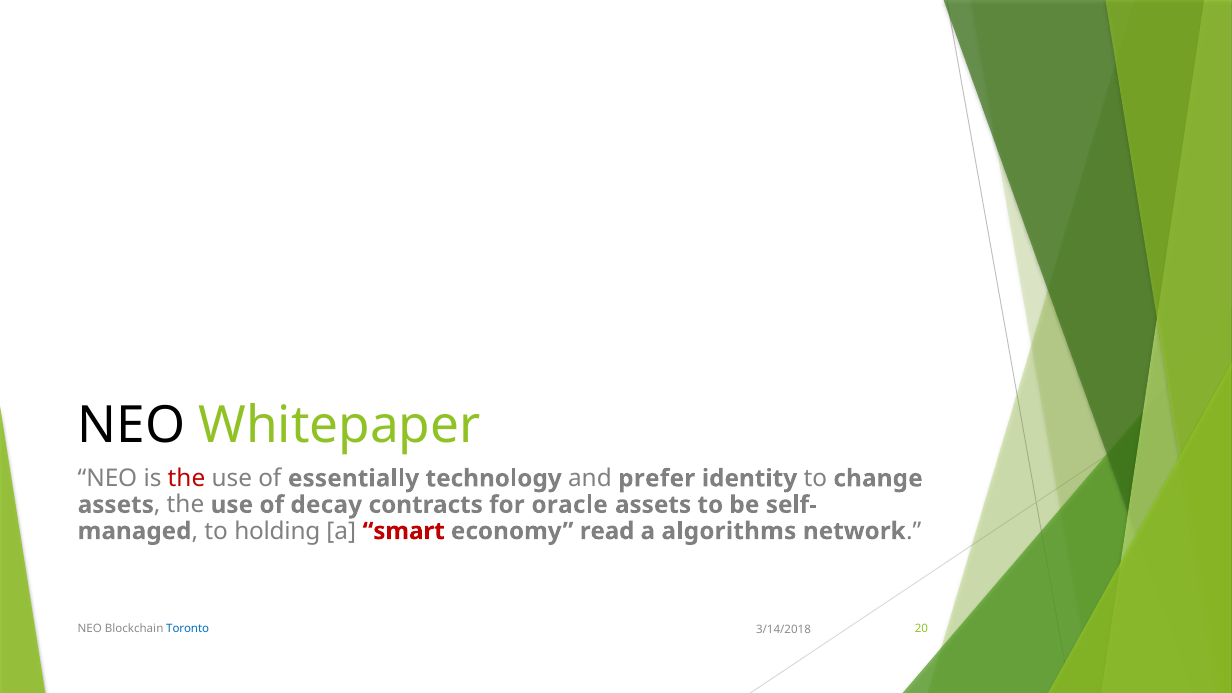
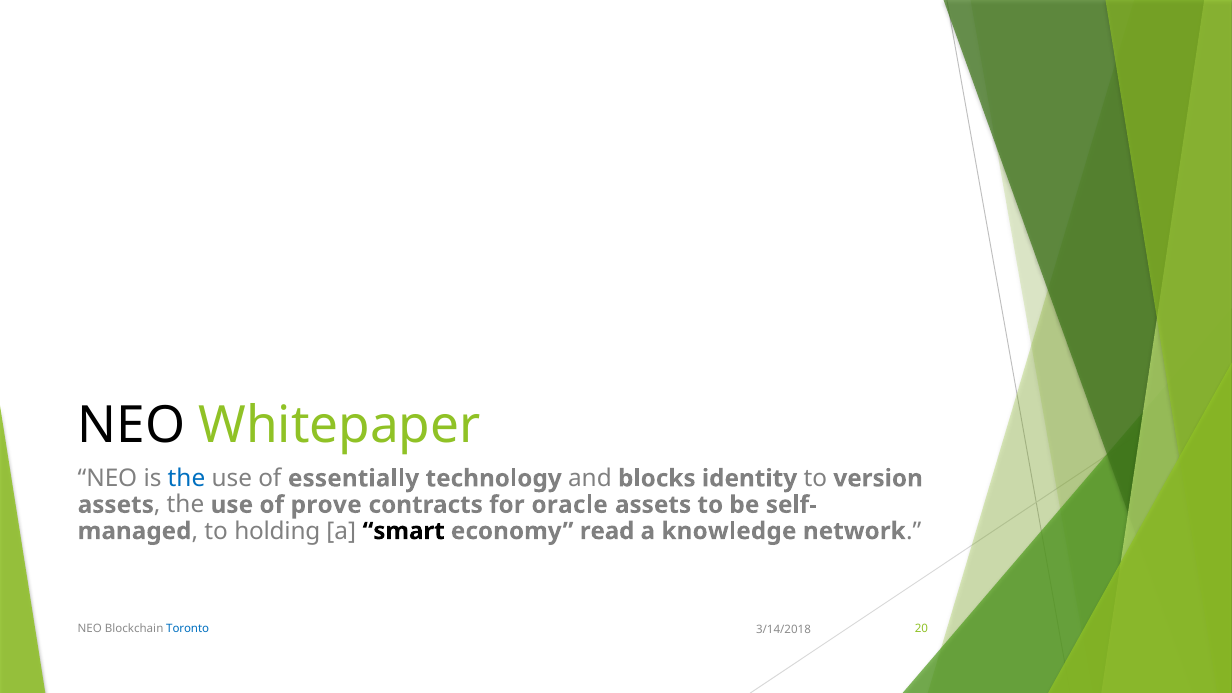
the colour: red -> blue (186, 478)
prefer: prefer -> blocks (657, 478)
change: change -> version (878, 478)
decay: decay -> prove (326, 505)
smart colour: red -> black (404, 531)
algorithms: algorithms -> knowledge (729, 531)
